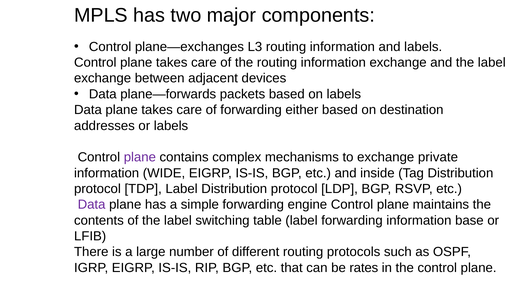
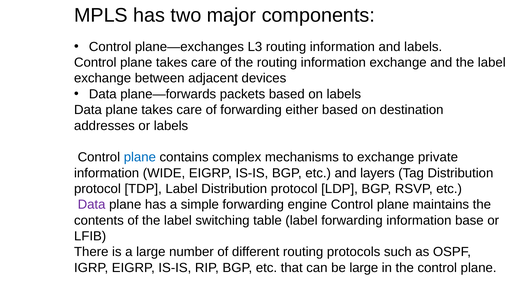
plane colour: purple -> blue (140, 157)
inside: inside -> layers (377, 173)
be rates: rates -> large (364, 268)
